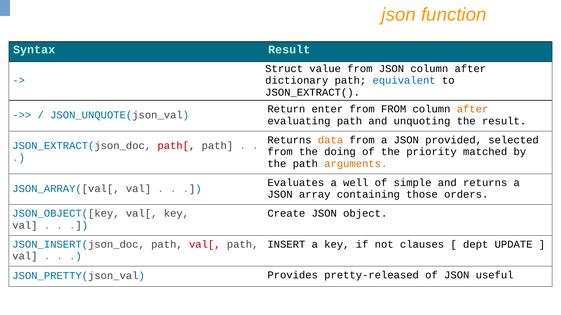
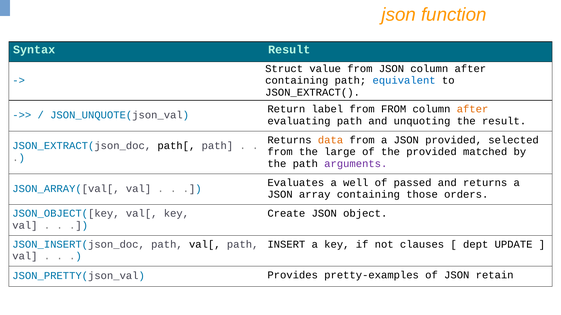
dictionary: dictionary -> containing (297, 81)
enter: enter -> label (327, 109)
path[ colour: red -> black (176, 146)
doing: doing -> large (340, 152)
the priority: priority -> provided (432, 152)
arguments colour: orange -> purple (356, 164)
simple: simple -> passed (413, 183)
val[ colour: red -> black (205, 245)
pretty-released: pretty-released -> pretty-examples (372, 276)
useful: useful -> retain (495, 276)
